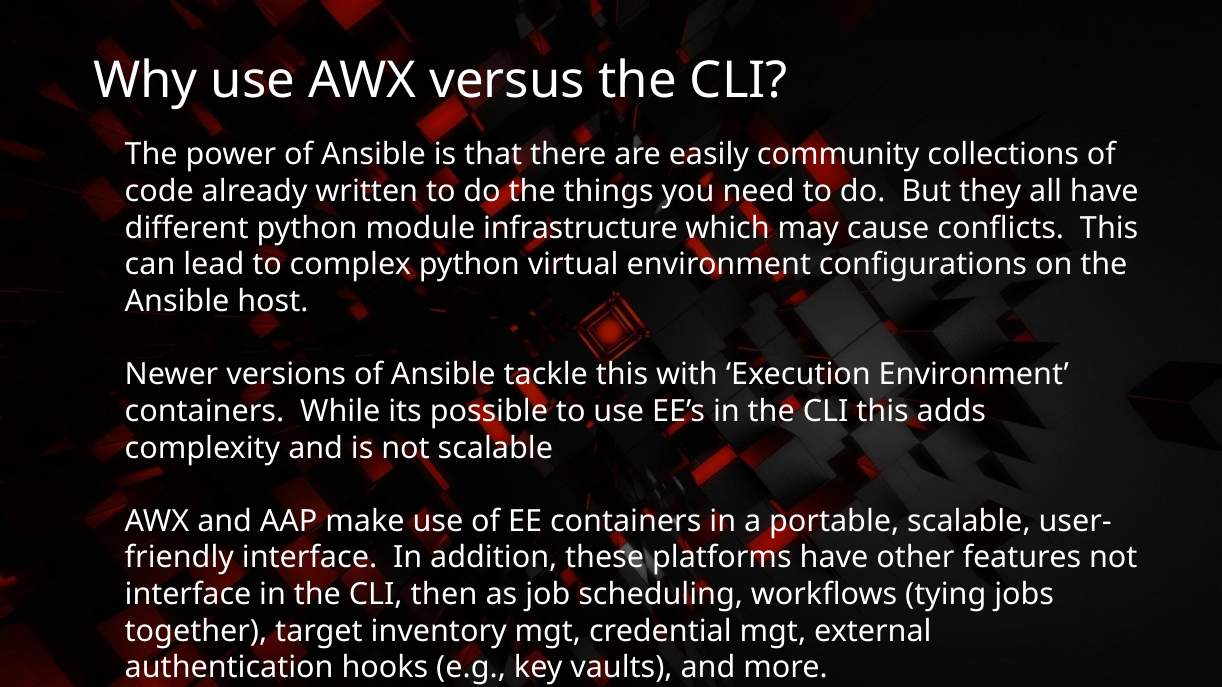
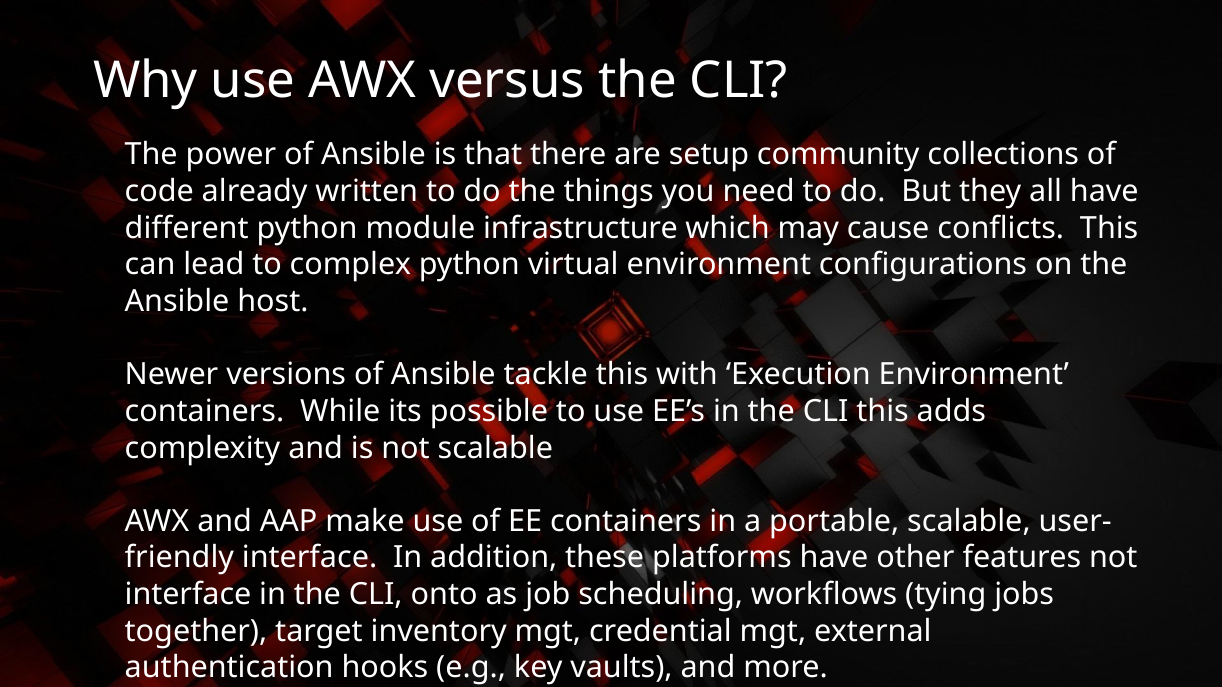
easily: easily -> setup (709, 155)
then: then -> onto (444, 595)
